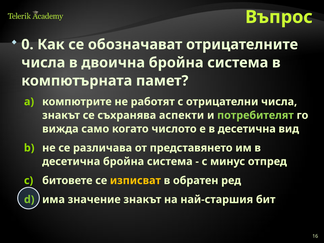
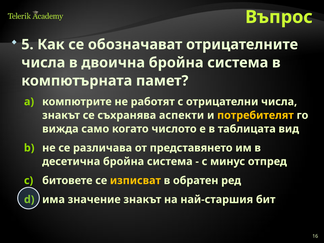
0: 0 -> 5 (27, 44)
потребителят colour: light green -> yellow (255, 115)
е в десетична: десетична -> таблицата (247, 129)
